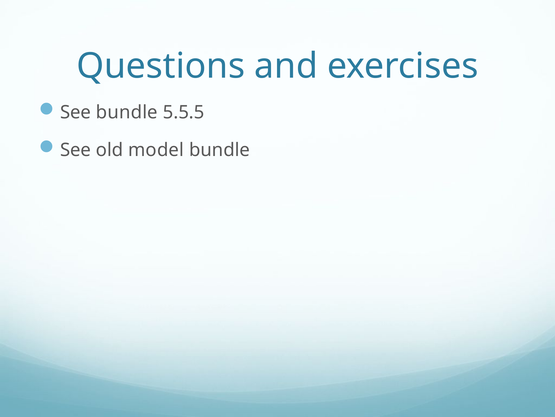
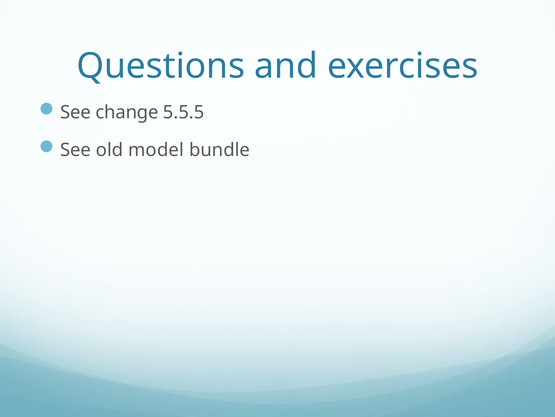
See bundle: bundle -> change (127, 112)
